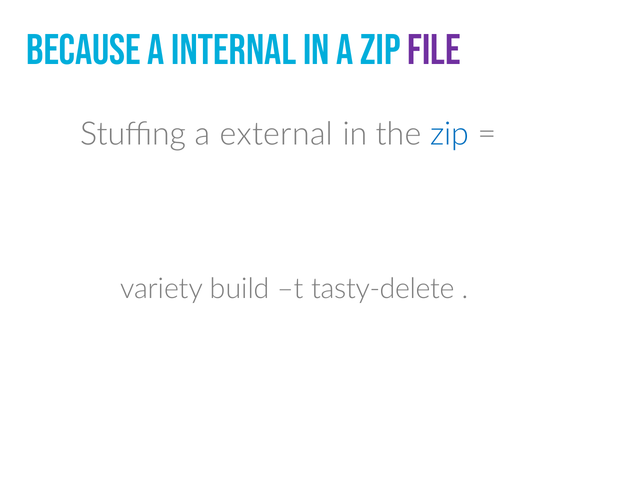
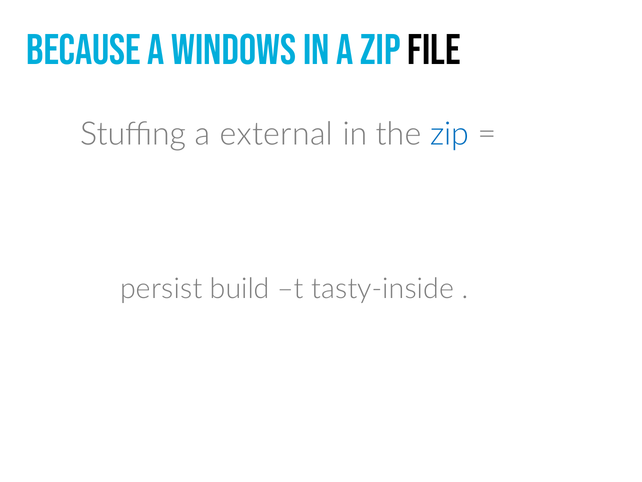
internal: internal -> windows (234, 50)
file colour: purple -> black (434, 50)
variety: variety -> persist (161, 288)
tasty-delete: tasty-delete -> tasty-inside (383, 288)
